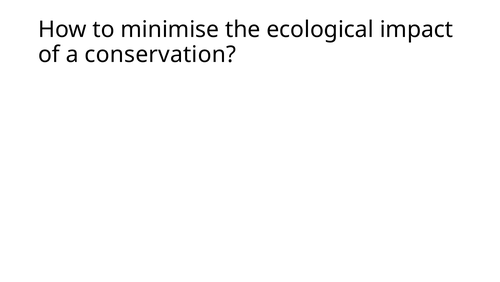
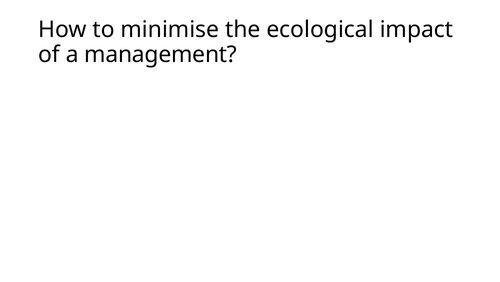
conservation: conservation -> management (161, 54)
